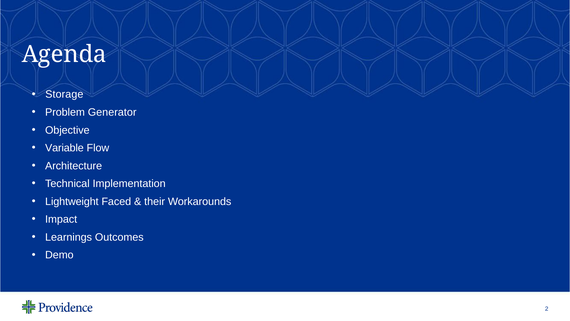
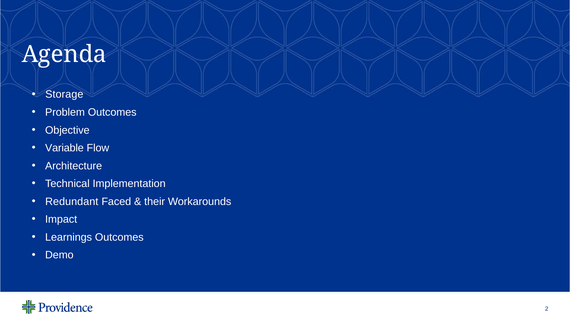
Problem Generator: Generator -> Outcomes (112, 112)
Lightweight: Lightweight -> Redundant (72, 201)
